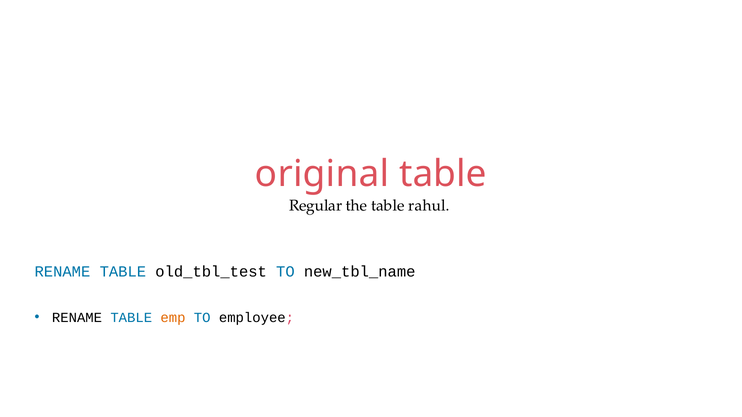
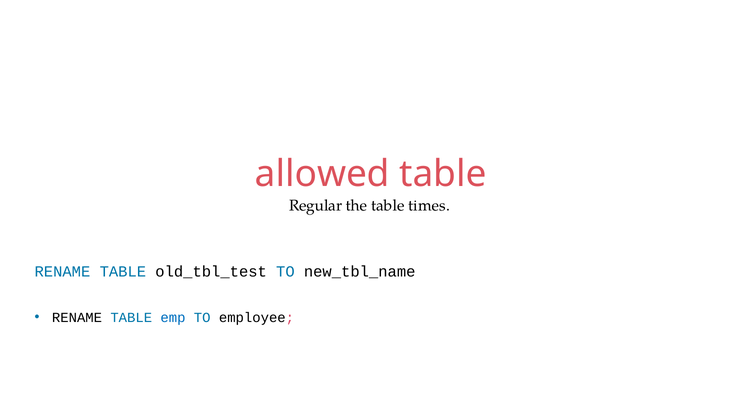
original: original -> allowed (322, 174)
rahul: rahul -> times (429, 206)
emp colour: orange -> blue (173, 318)
